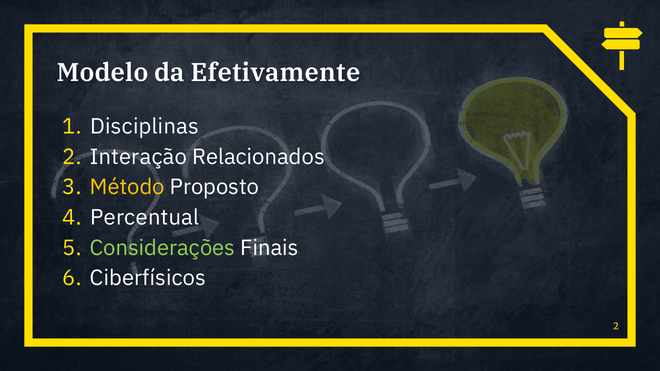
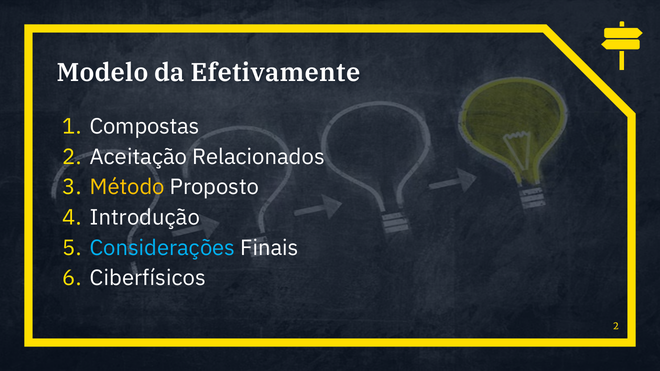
Disciplinas: Disciplinas -> Compostas (145, 127)
Interação: Interação -> Aceitação (138, 157)
Percentual: Percentual -> Introdução (145, 218)
Considerações colour: light green -> light blue (162, 248)
